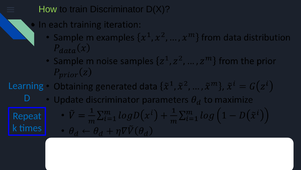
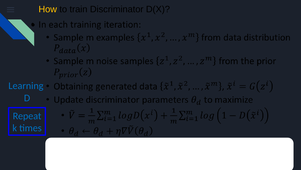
How colour: light green -> yellow (48, 9)
